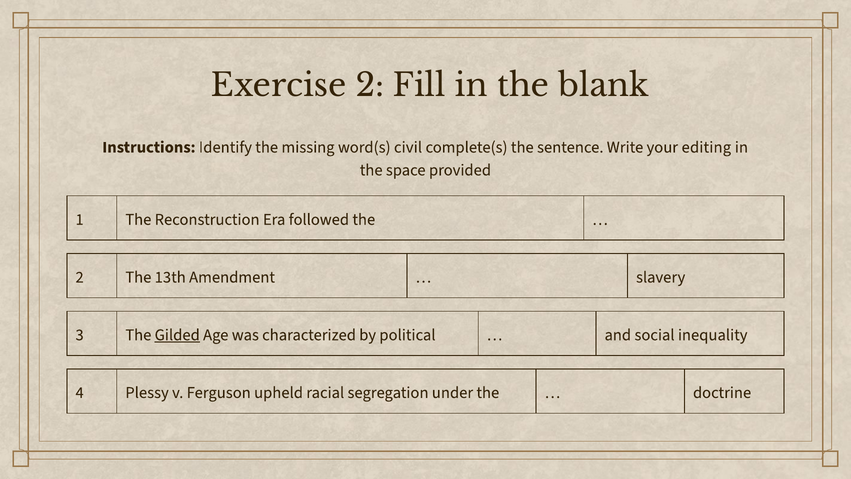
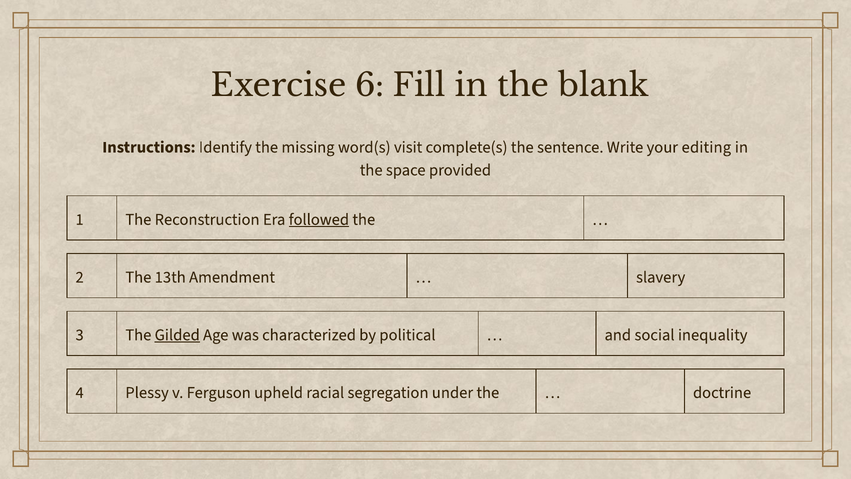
Exercise 2: 2 -> 6 (370, 86)
civil: civil -> visit (408, 147)
followed underline: none -> present (319, 219)
